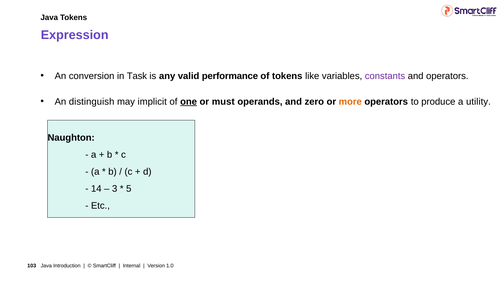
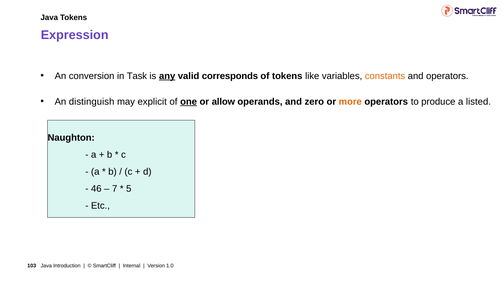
any underline: none -> present (167, 76)
performance: performance -> corresponds (230, 76)
constants colour: purple -> orange (385, 76)
implicit: implicit -> explicit (152, 102)
must: must -> allow (223, 102)
utility: utility -> listed (478, 102)
14: 14 -> 46 (96, 189)
3: 3 -> 7 (115, 189)
